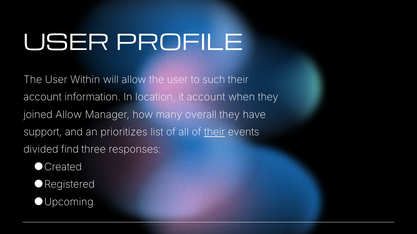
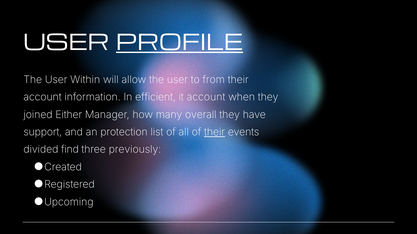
PROFILE underline: none -> present (179, 43)
such: such -> from (214, 80)
location: location -> efficient (156, 97)
joined Allow: Allow -> Either (69, 115)
prioritizes: prioritizes -> protection (124, 132)
responses: responses -> previously (135, 150)
